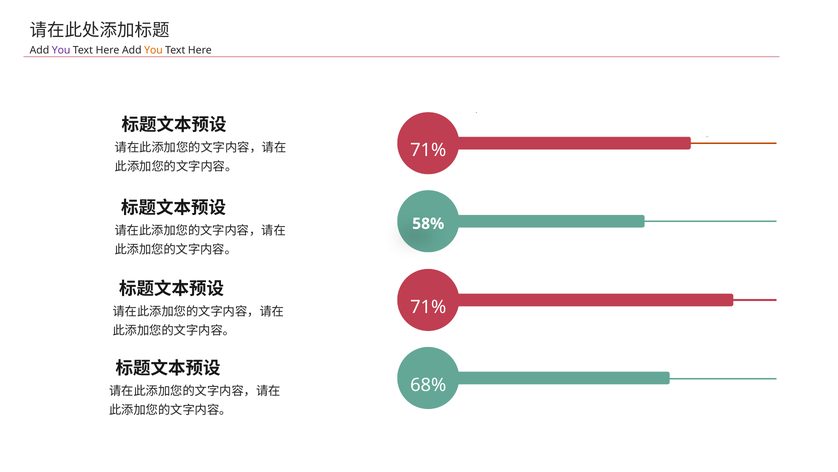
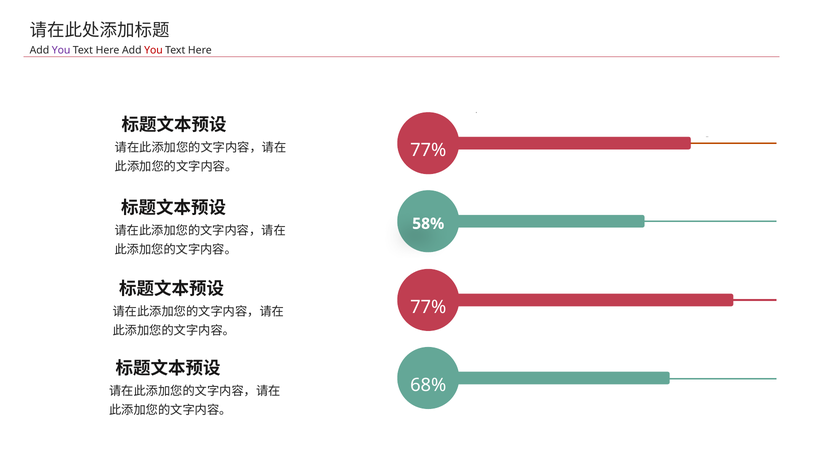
You colour: orange -> red (153, 50)
71%: 71% -> 77% (428, 150)
71%: 71% -> 77% (428, 307)
